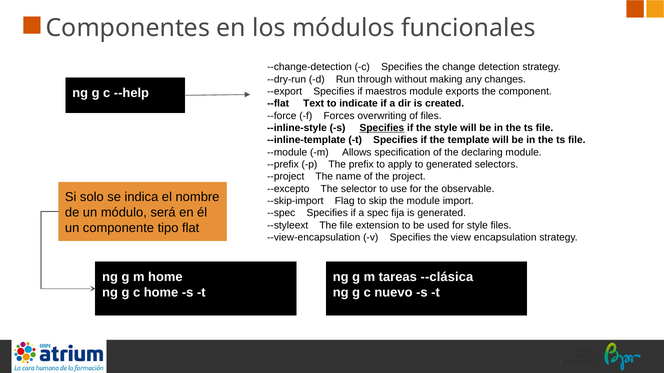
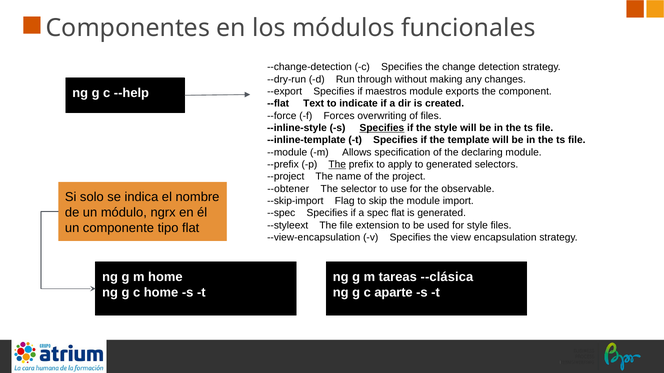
The underline: none -> present (337, 165)
--excepto: --excepto -> --obtener (288, 189)
será: será -> ngrx (163, 213)
spec fija: fija -> flat (398, 213)
nuevo: nuevo -> aparte (394, 293)
